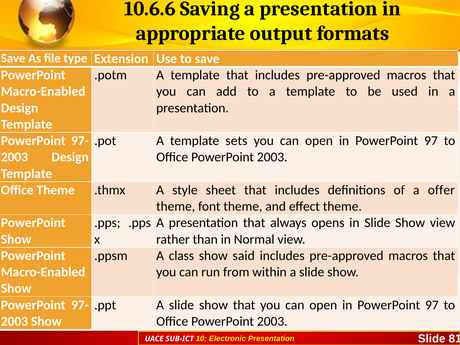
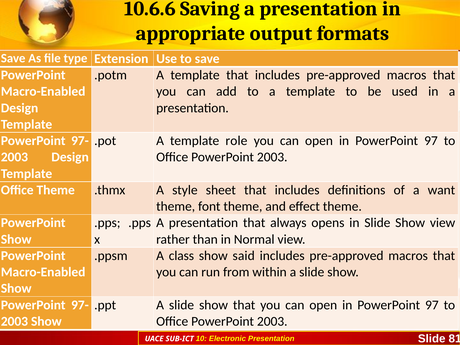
sets: sets -> role (236, 141)
offer: offer -> want (441, 190)
